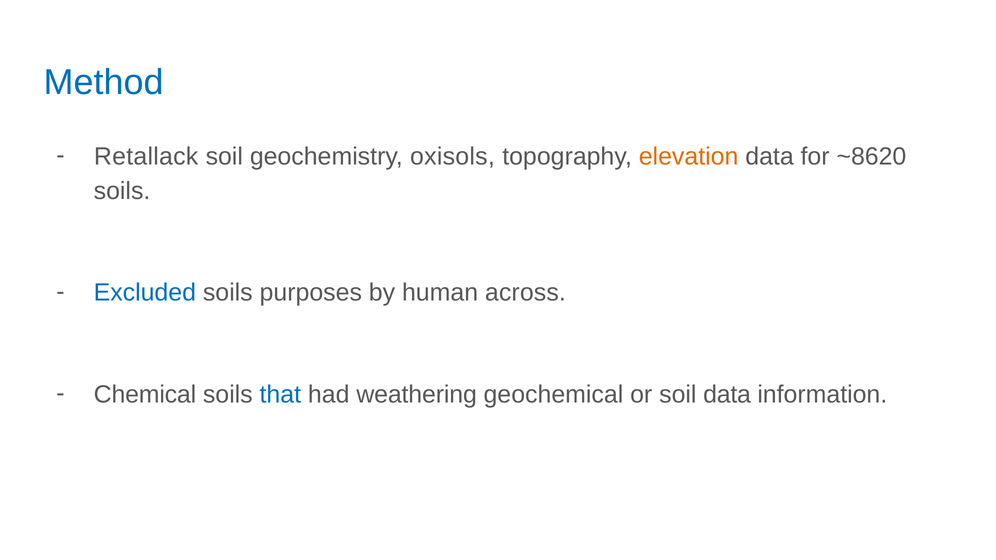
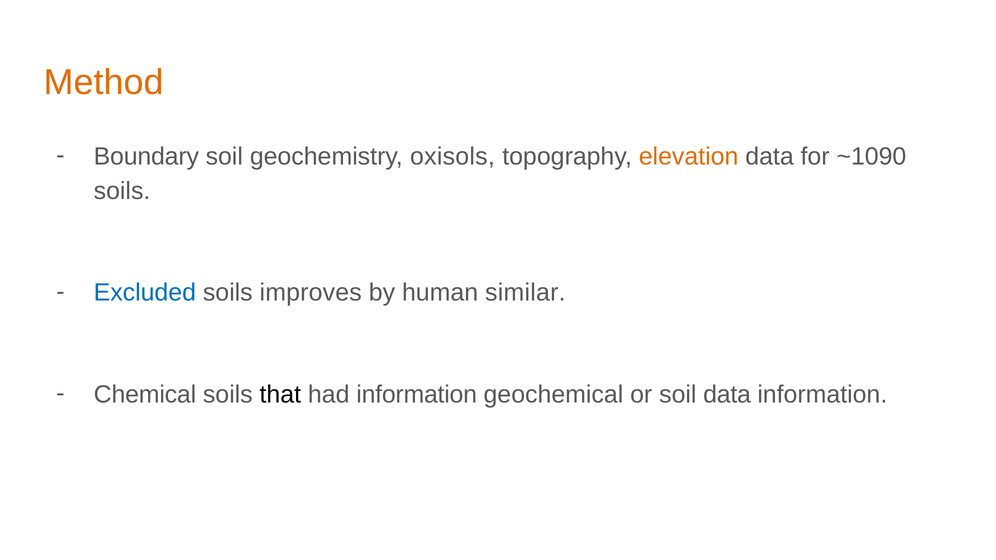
Method colour: blue -> orange (104, 83)
Retallack: Retallack -> Boundary (146, 157)
~8620: ~8620 -> ~1090 (871, 157)
purposes: purposes -> improves (311, 293)
across: across -> similar (525, 293)
that colour: blue -> black (280, 395)
had weathering: weathering -> information (417, 395)
